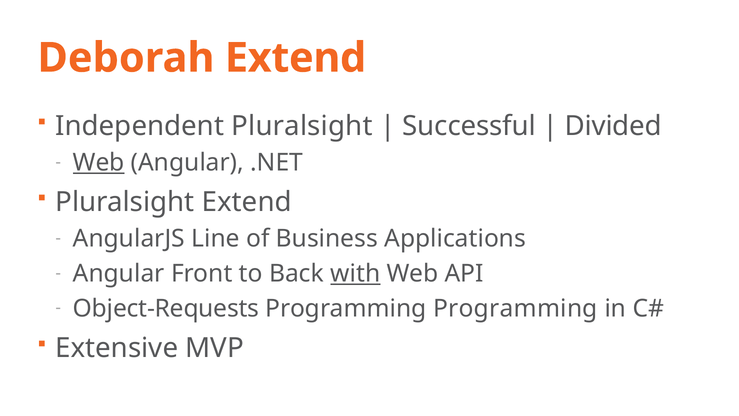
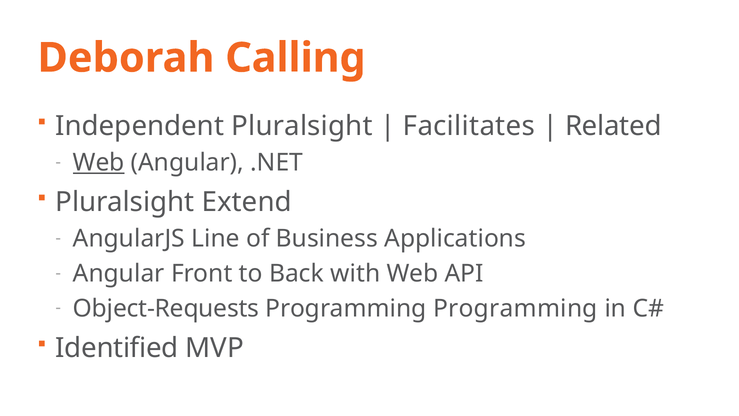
Deborah Extend: Extend -> Calling (295, 58)
Successful: Successful -> Facilitates (469, 126)
Divided: Divided -> Related (613, 126)
with underline: present -> none (355, 273)
Extensive: Extensive -> Identified (117, 348)
